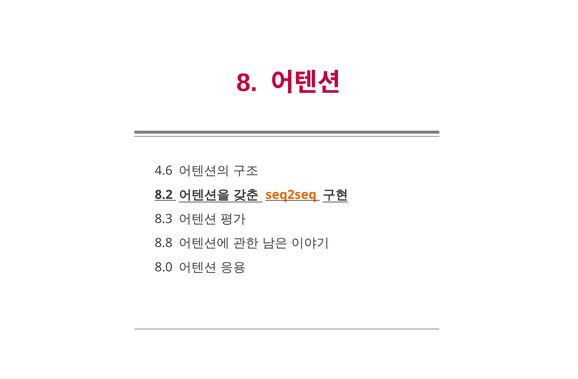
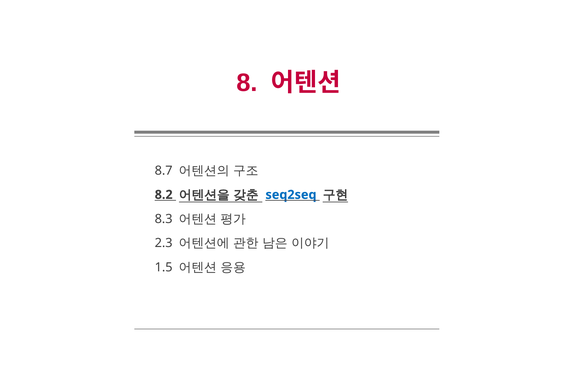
4.6: 4.6 -> 8.7 (164, 171)
seq2seq colour: orange -> blue (291, 195)
8.8: 8.8 -> 2.3 (164, 243)
8.0: 8.0 -> 1.5 (164, 268)
